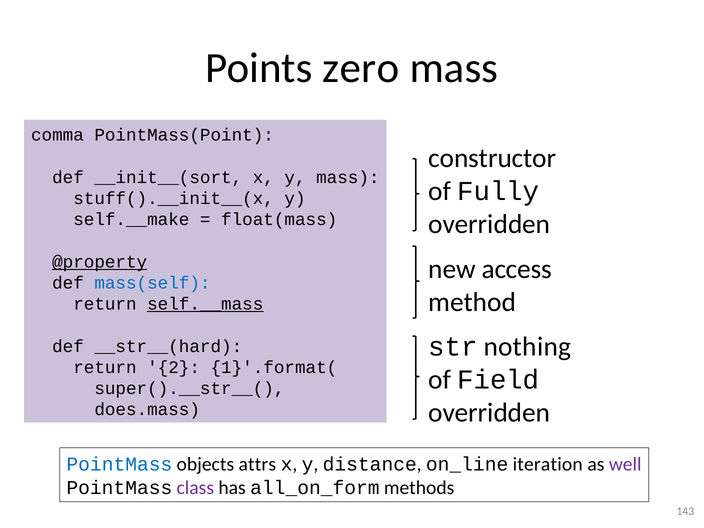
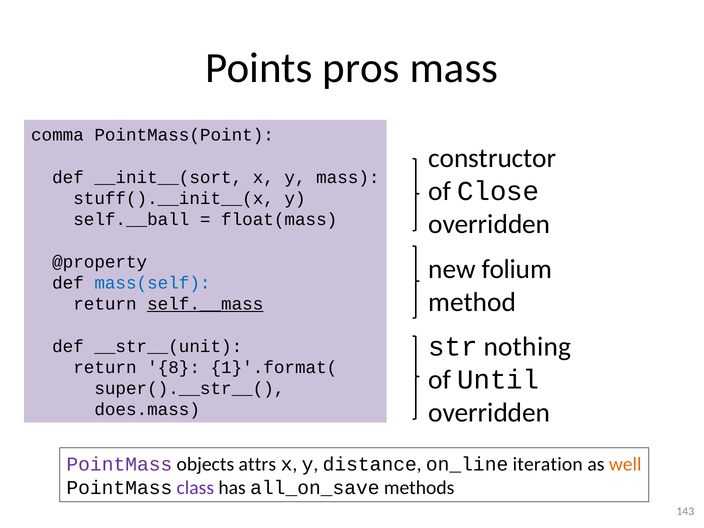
zero: zero -> pros (361, 68)
Fully: Fully -> Close (498, 191)
self.__make: self.__make -> self.__ball (131, 220)
@property underline: present -> none (100, 262)
access: access -> folium (517, 269)
__str__(hard: __str__(hard -> __str__(unit (168, 346)
2: 2 -> 8 (174, 367)
Field: Field -> Until (498, 380)
PointMass colour: blue -> purple (119, 464)
well colour: purple -> orange (625, 464)
all_on_form: all_on_form -> all_on_save (315, 488)
